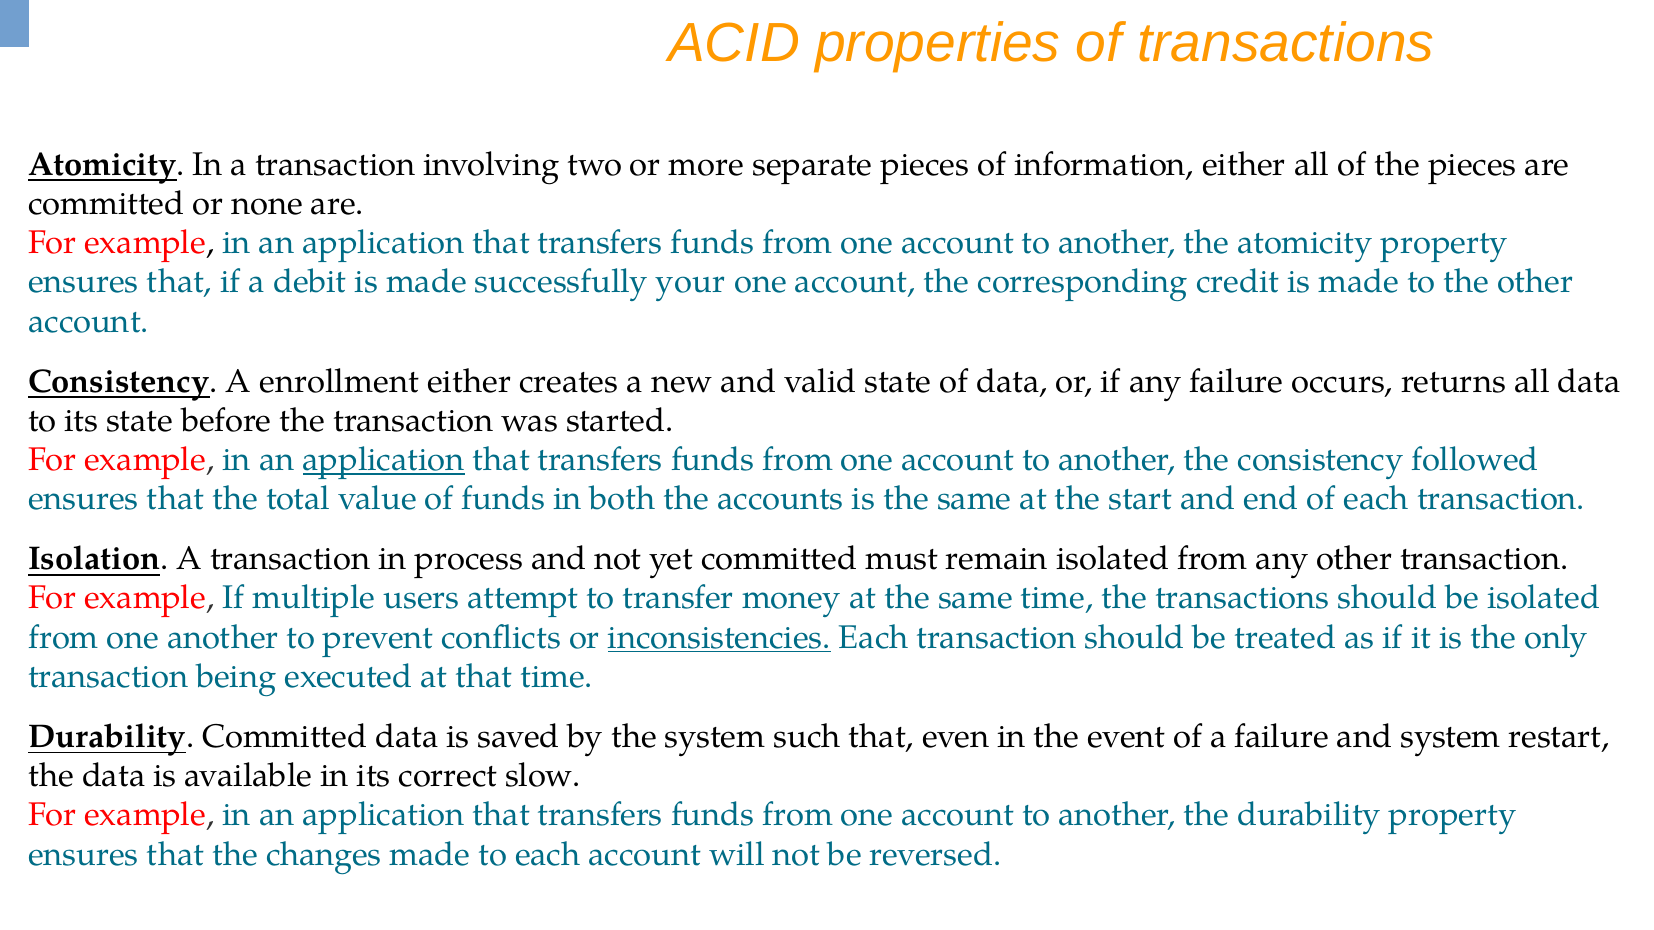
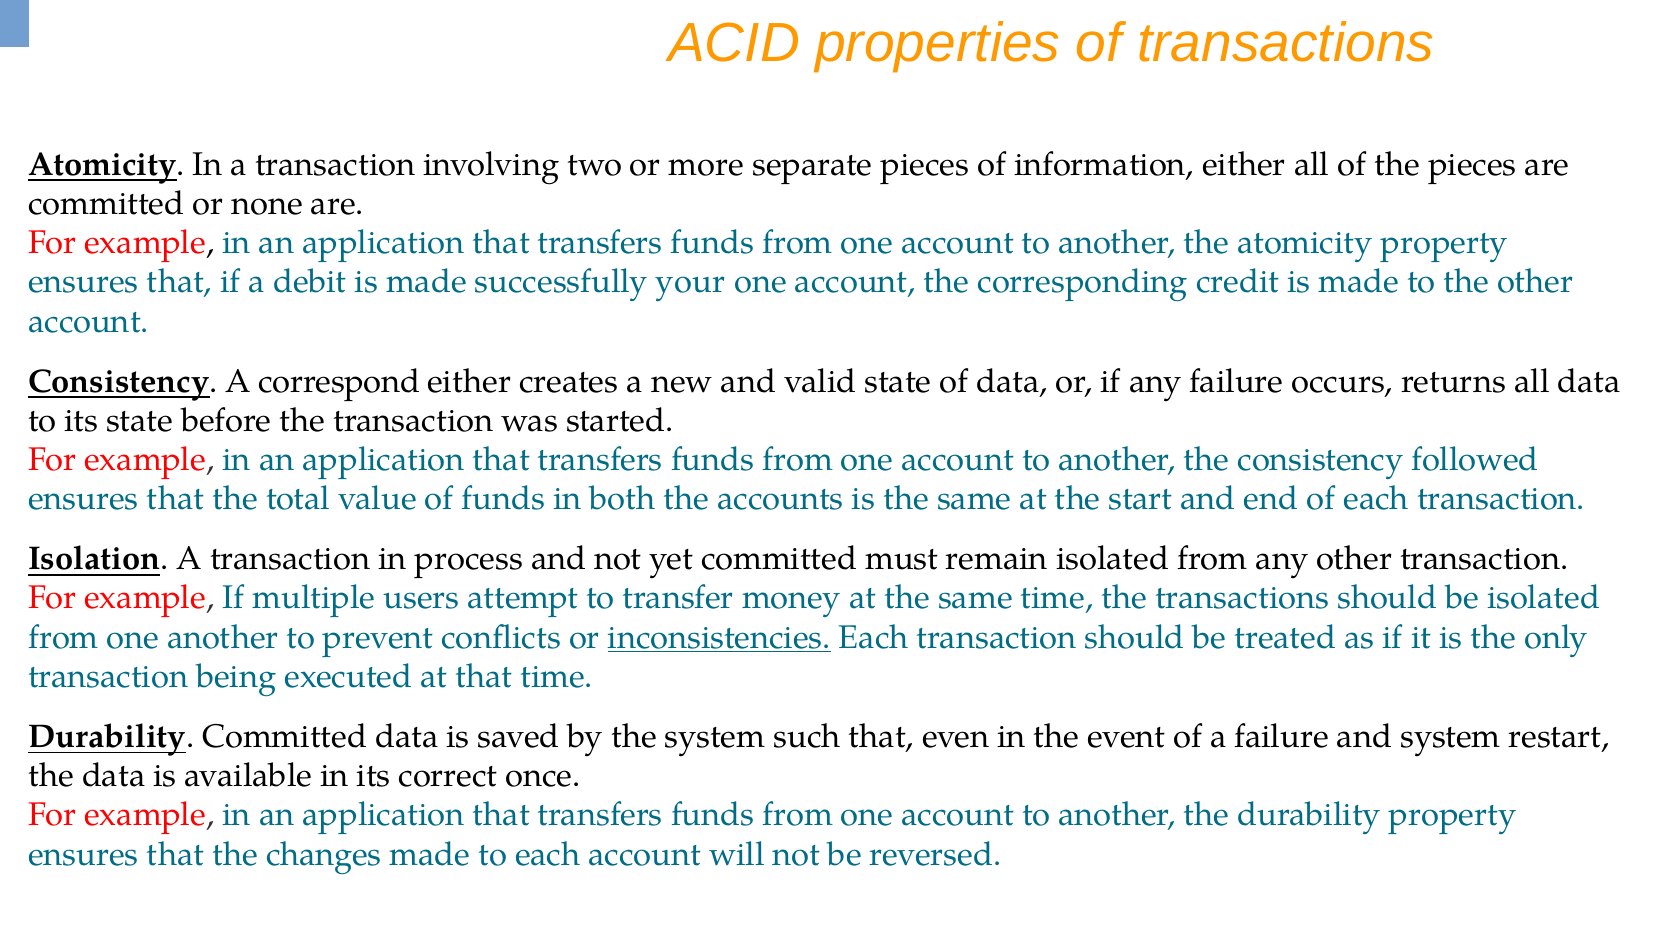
enrollment: enrollment -> correspond (339, 381)
application underline: present -> none (384, 460)
slow: slow -> once (543, 776)
